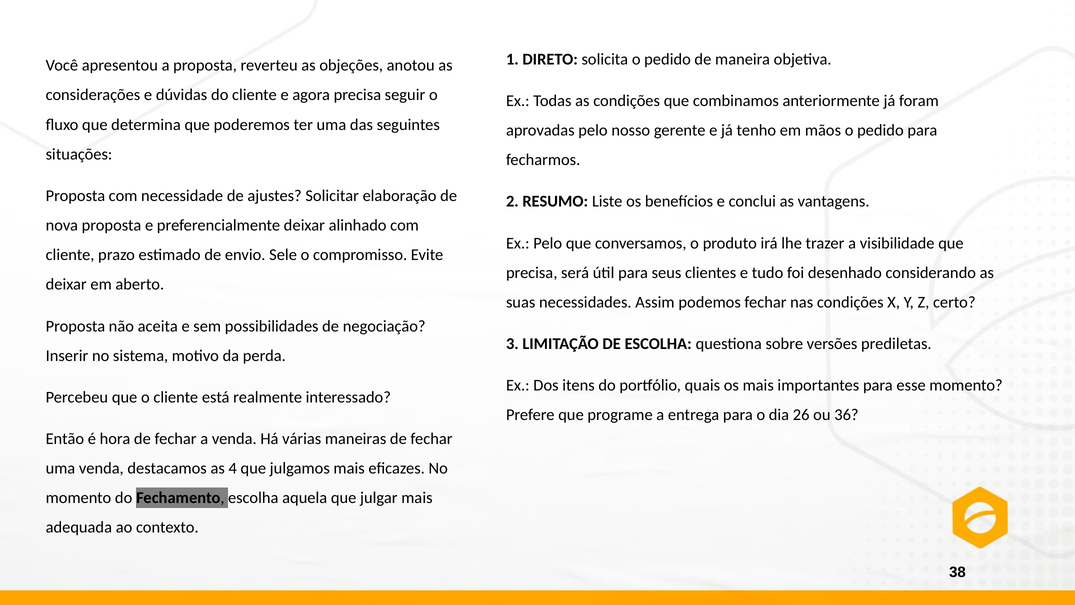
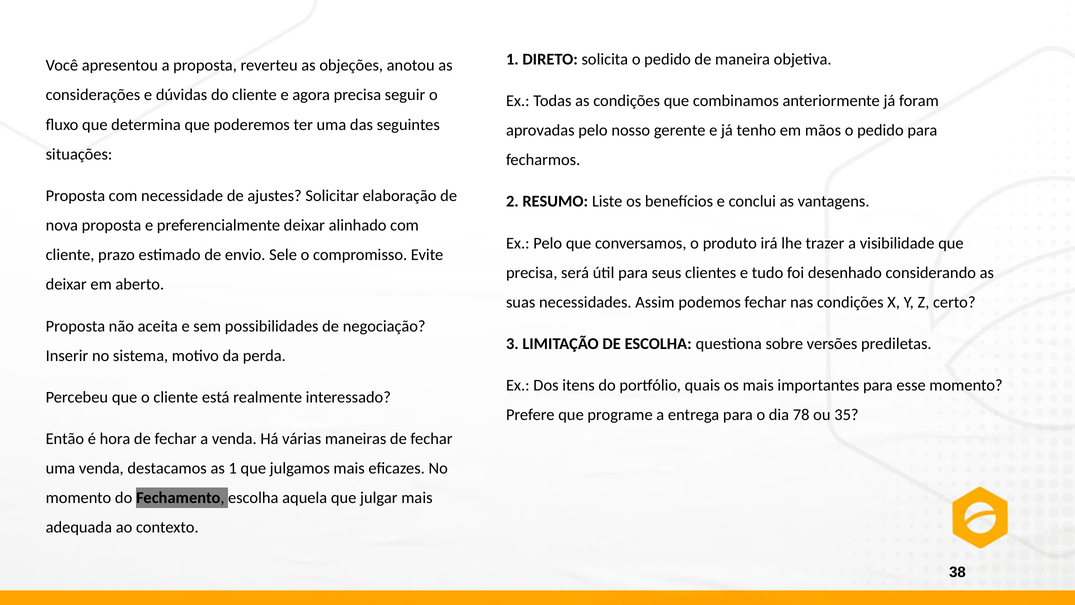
26: 26 -> 78 (801, 415)
36: 36 -> 35 (846, 415)
as 4: 4 -> 1 (233, 468)
